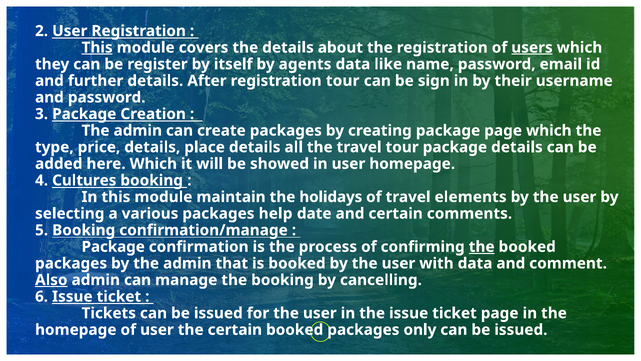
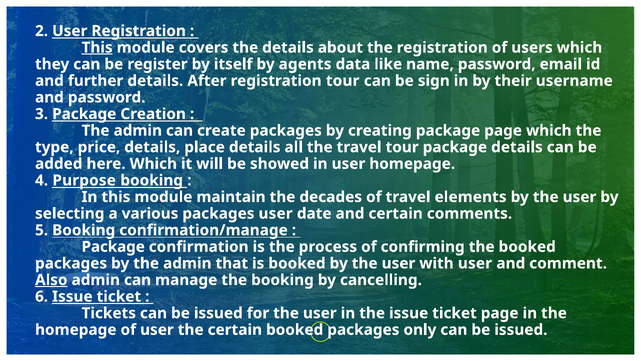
users underline: present -> none (532, 48)
Cultures: Cultures -> Purpose (84, 180)
holidays: holidays -> decades (331, 197)
packages help: help -> user (276, 213)
the underline: present -> none (482, 246)
with data: data -> user (475, 263)
